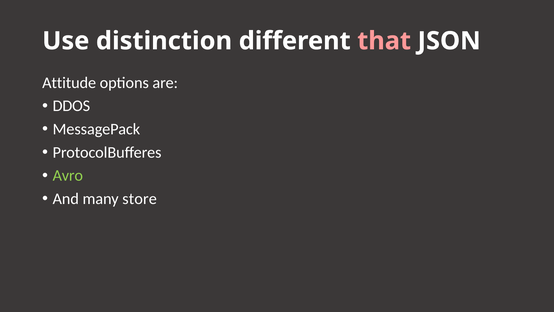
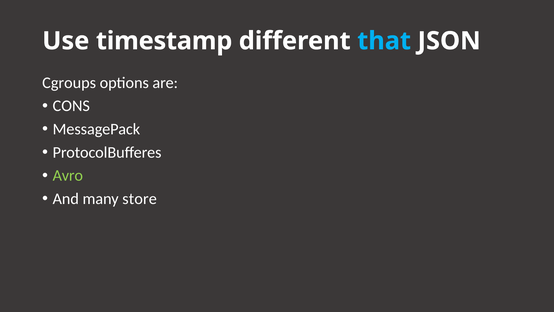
distinction: distinction -> timestamp (164, 41)
that colour: pink -> light blue (384, 41)
Attitude: Attitude -> Cgroups (69, 83)
DDOS: DDOS -> CONS (71, 106)
